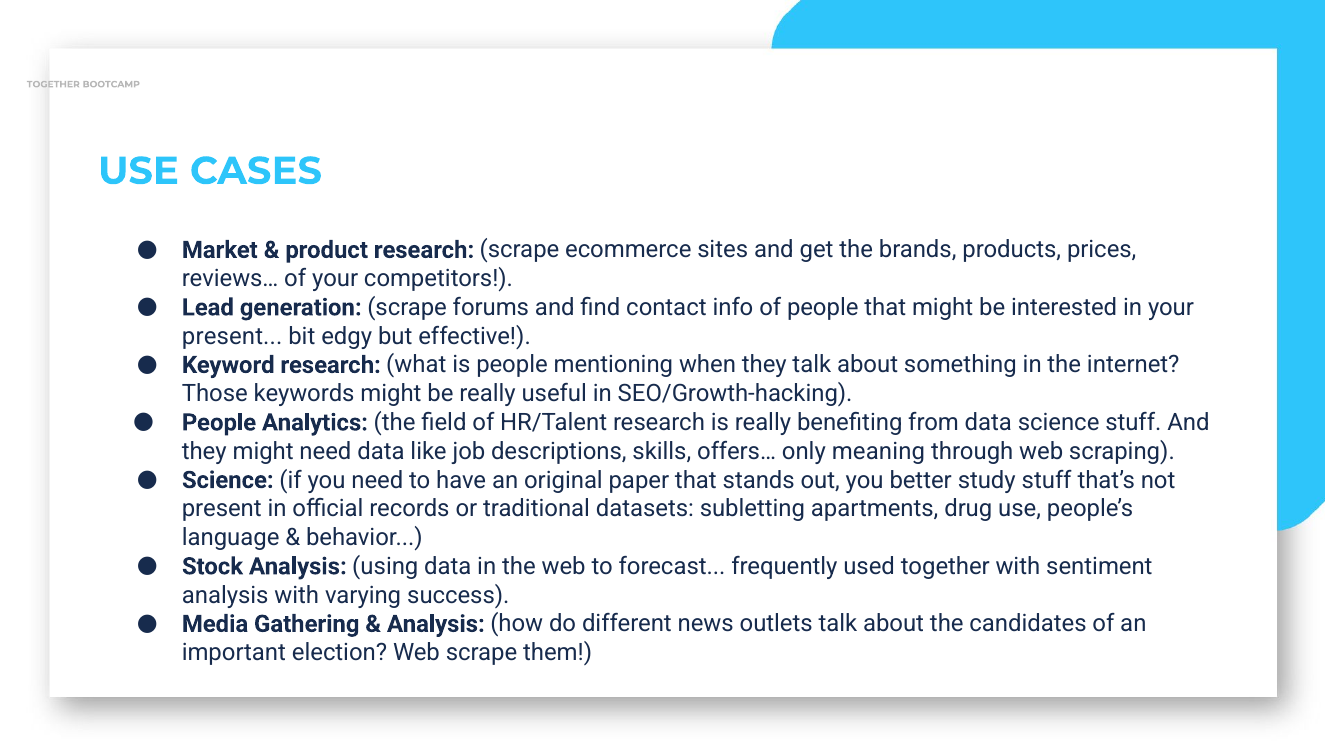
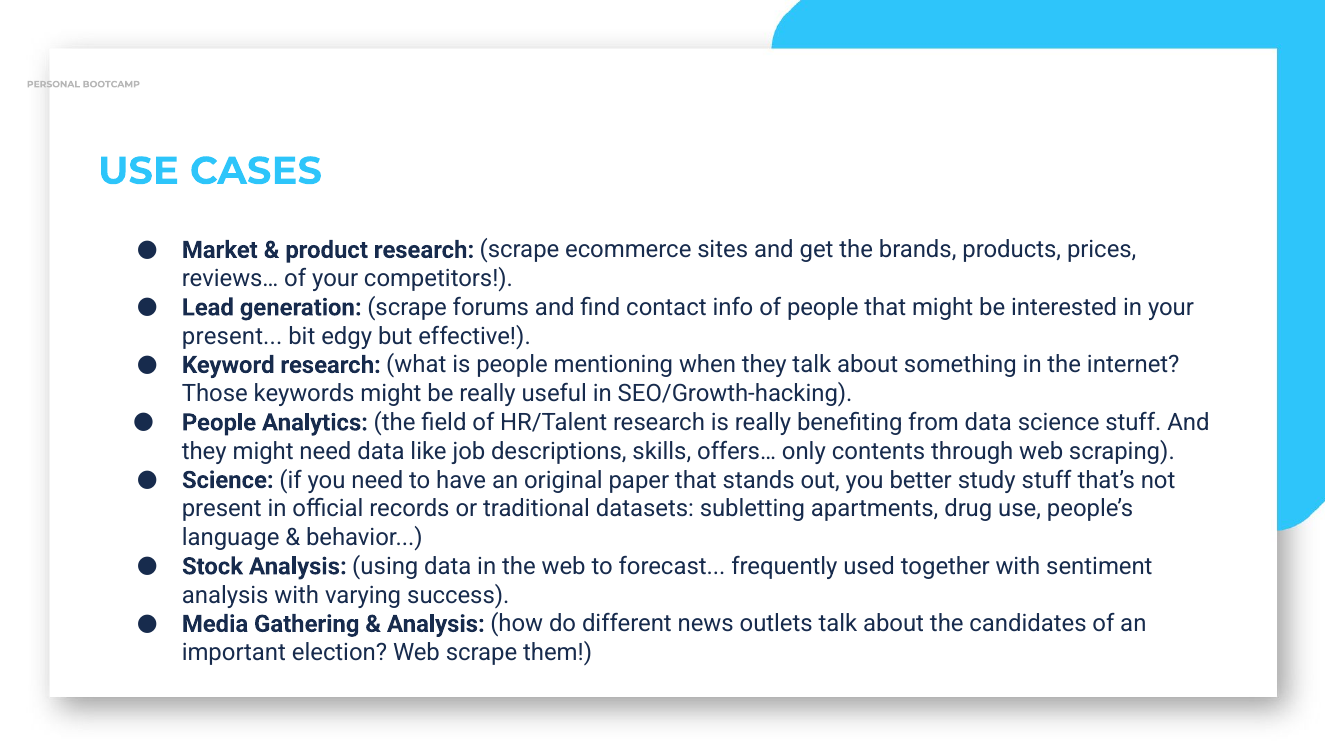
TOGETHER: TOGETHER -> PERSONAL (53, 84)
meaning: meaning -> contents (879, 451)
